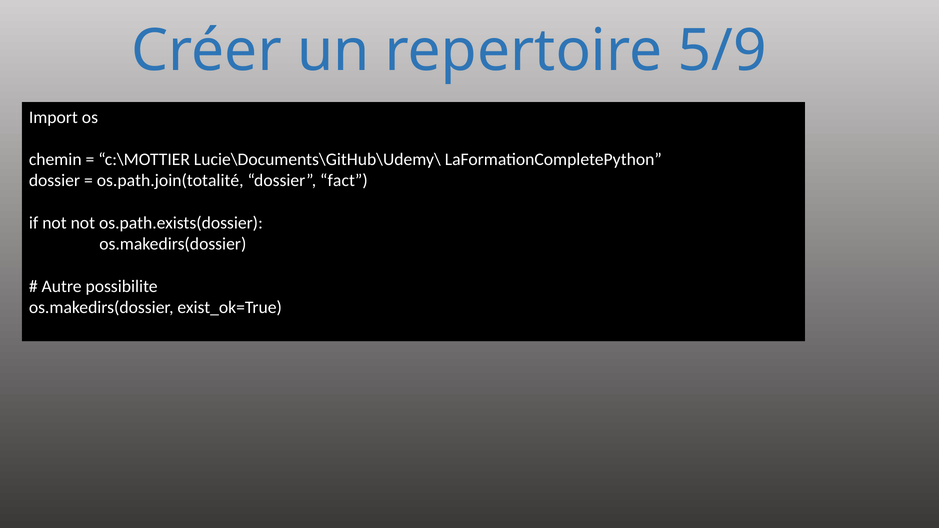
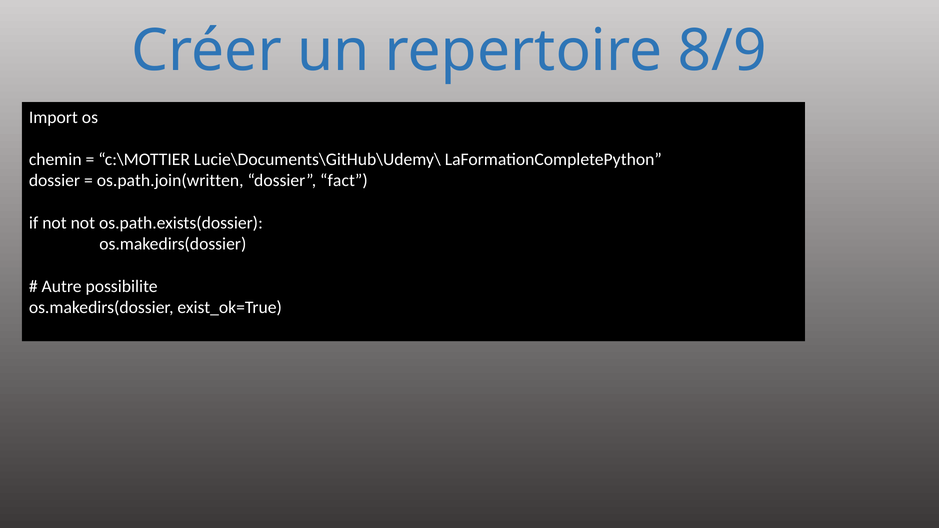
5/9: 5/9 -> 8/9 (722, 51)
os.path.join(totalité: os.path.join(totalité -> os.path.join(written (170, 181)
